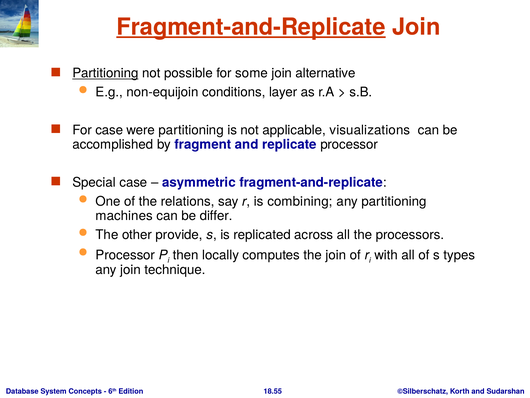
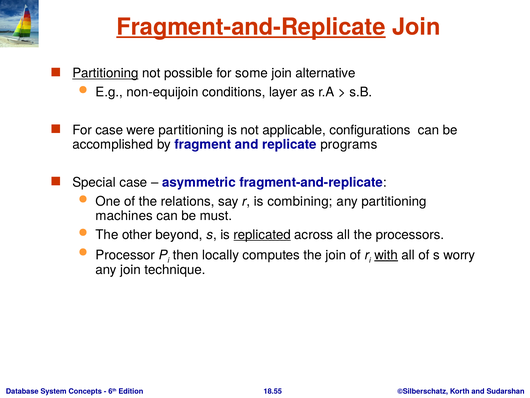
visualizations: visualizations -> configurations (370, 130)
replicate processor: processor -> programs (349, 144)
differ: differ -> must (216, 215)
provide: provide -> beyond (179, 234)
replicated underline: none -> present (262, 234)
with underline: none -> present (386, 255)
types: types -> worry (459, 255)
